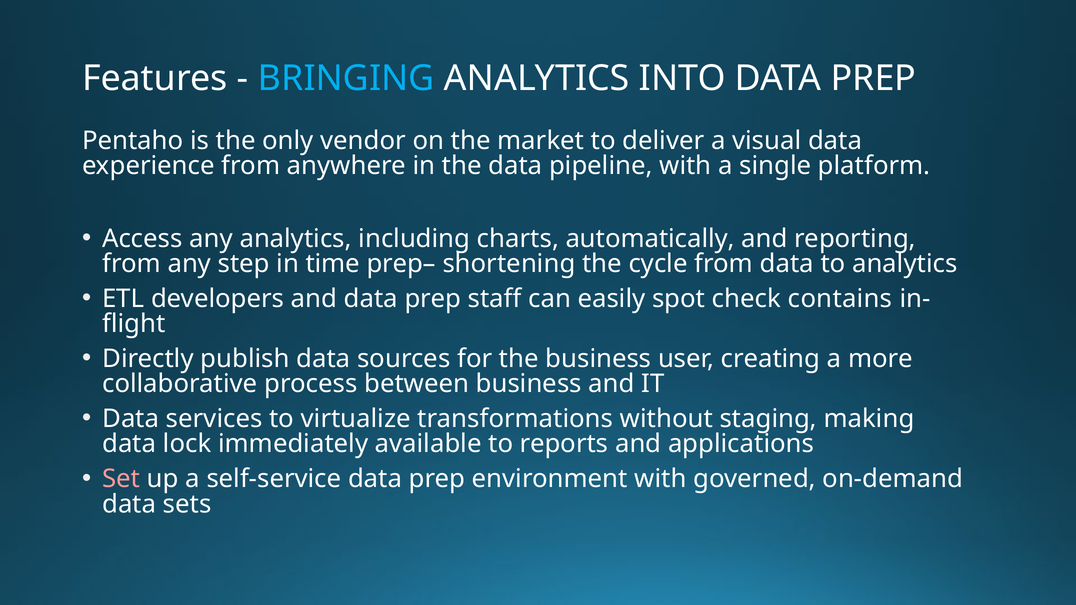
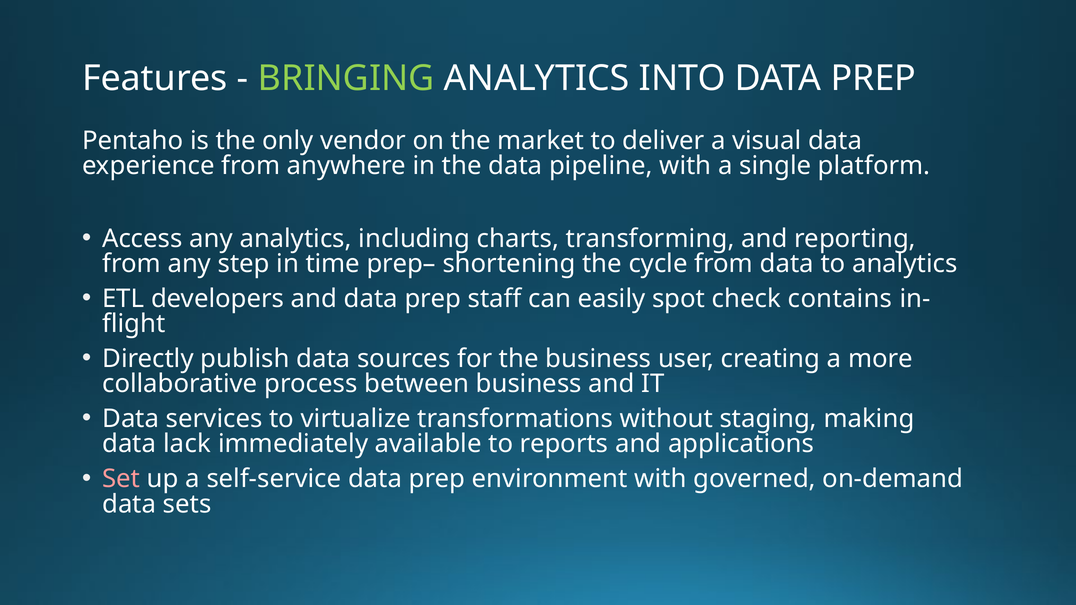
BRINGING colour: light blue -> light green (346, 78)
automatically: automatically -> transforming (650, 239)
lock: lock -> lack (187, 444)
